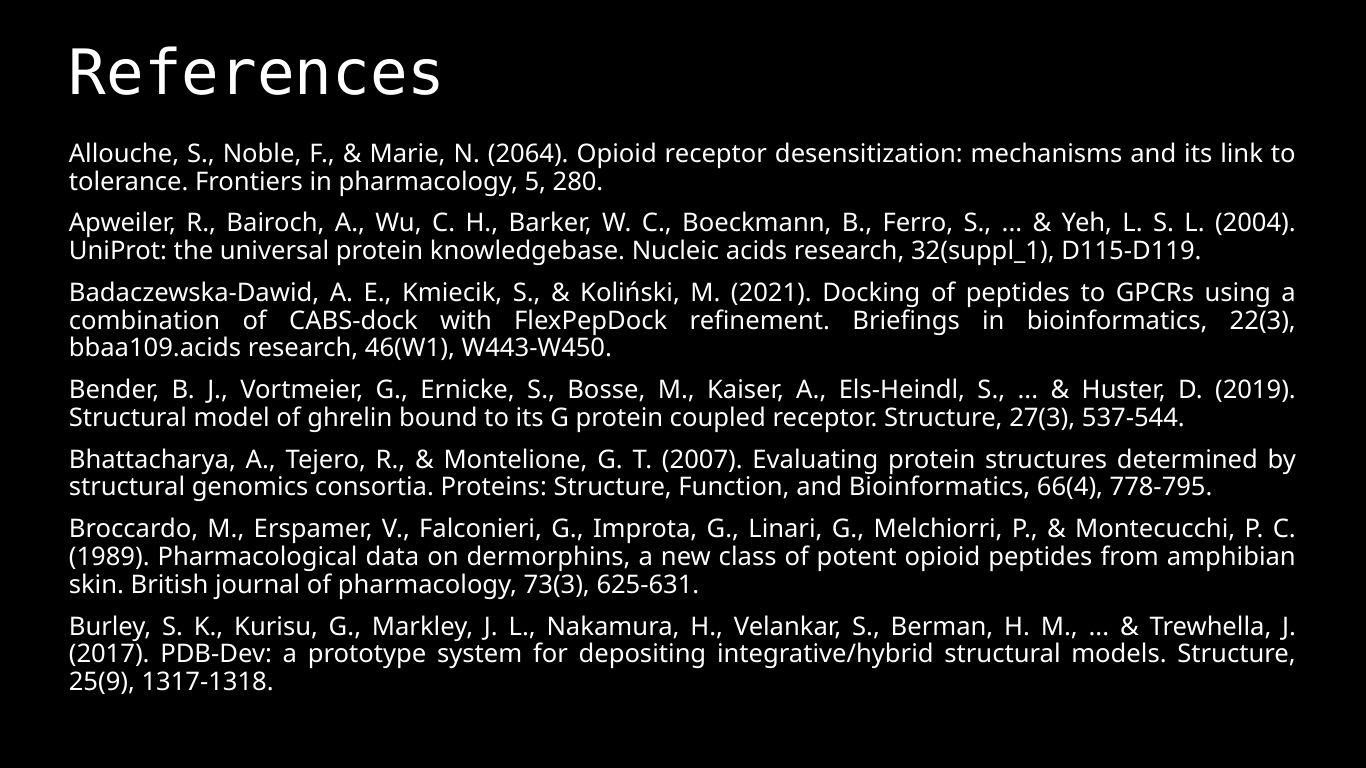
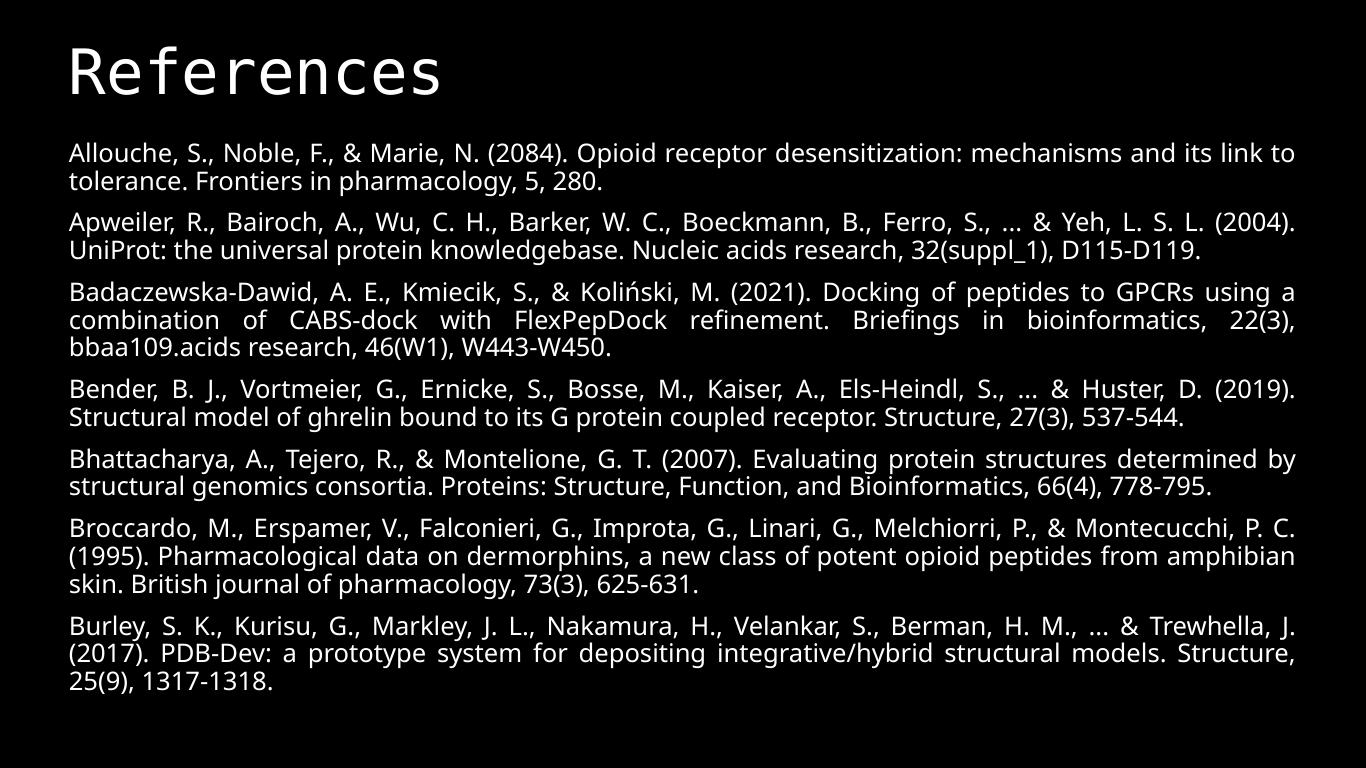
2064: 2064 -> 2084 (528, 154)
1989: 1989 -> 1995 (109, 557)
